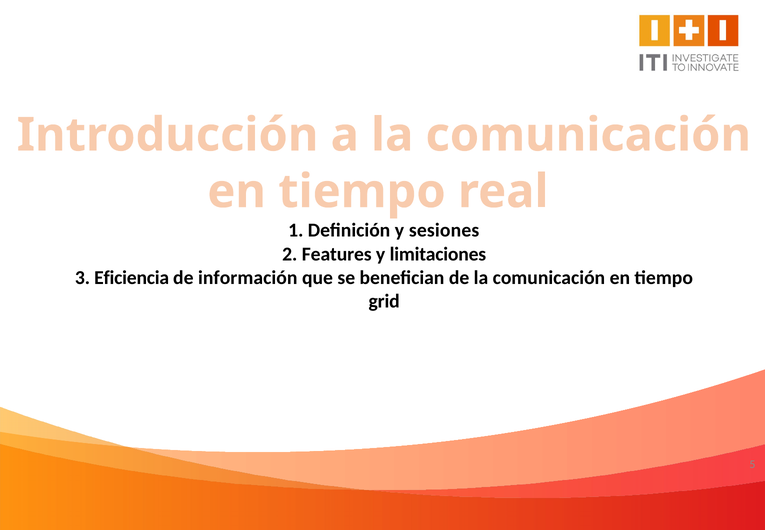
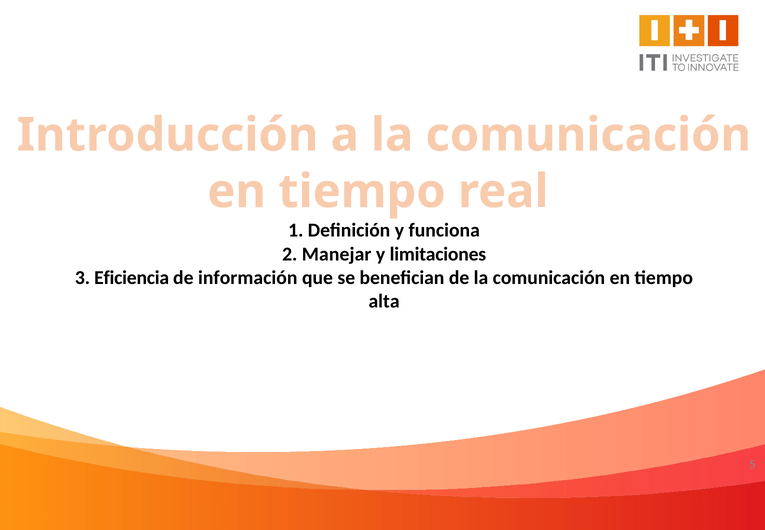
sesiones: sesiones -> funciona (444, 230)
Features: Features -> Manejar (337, 254)
grid: grid -> alta (384, 301)
